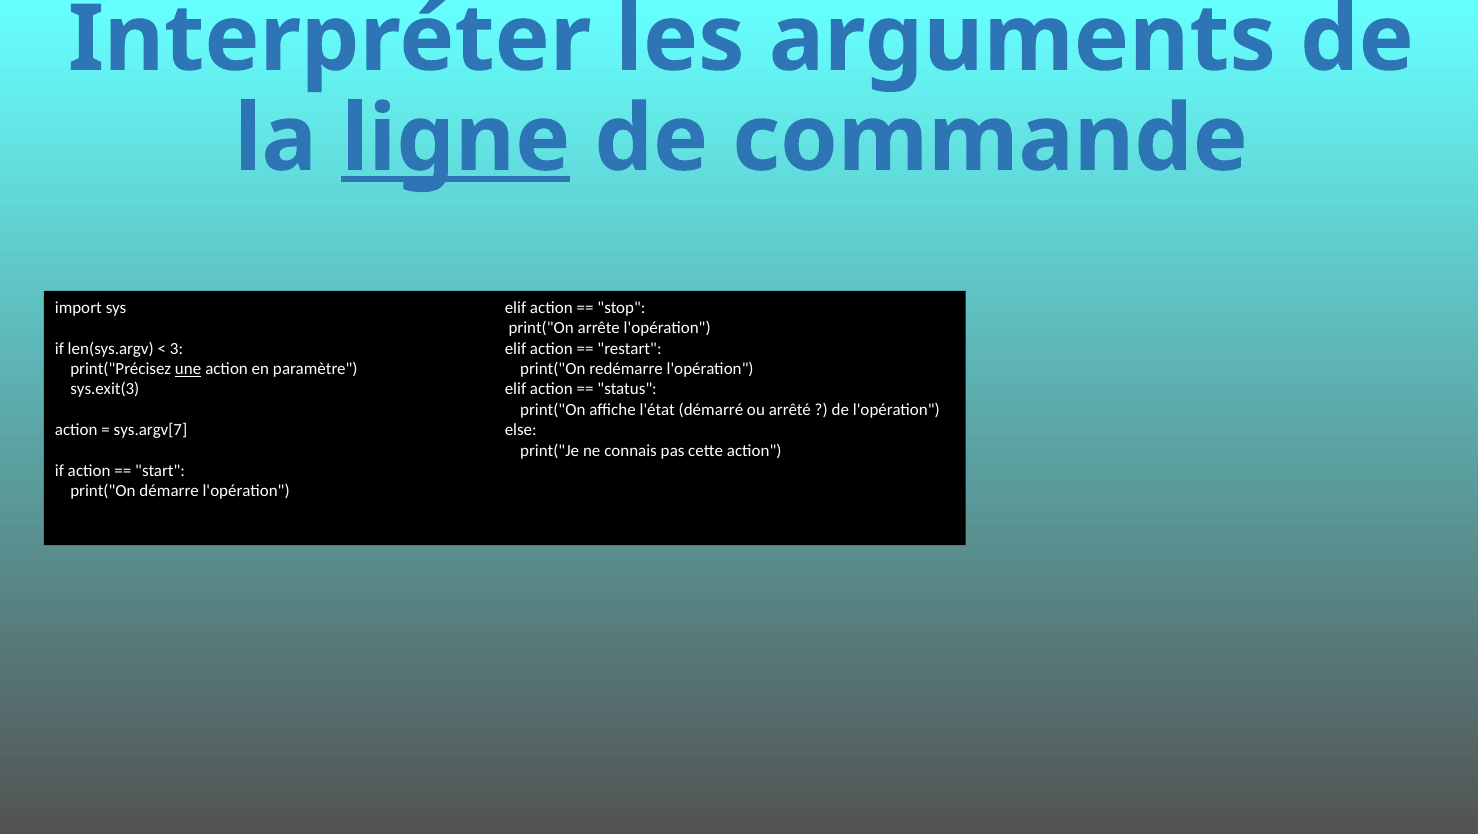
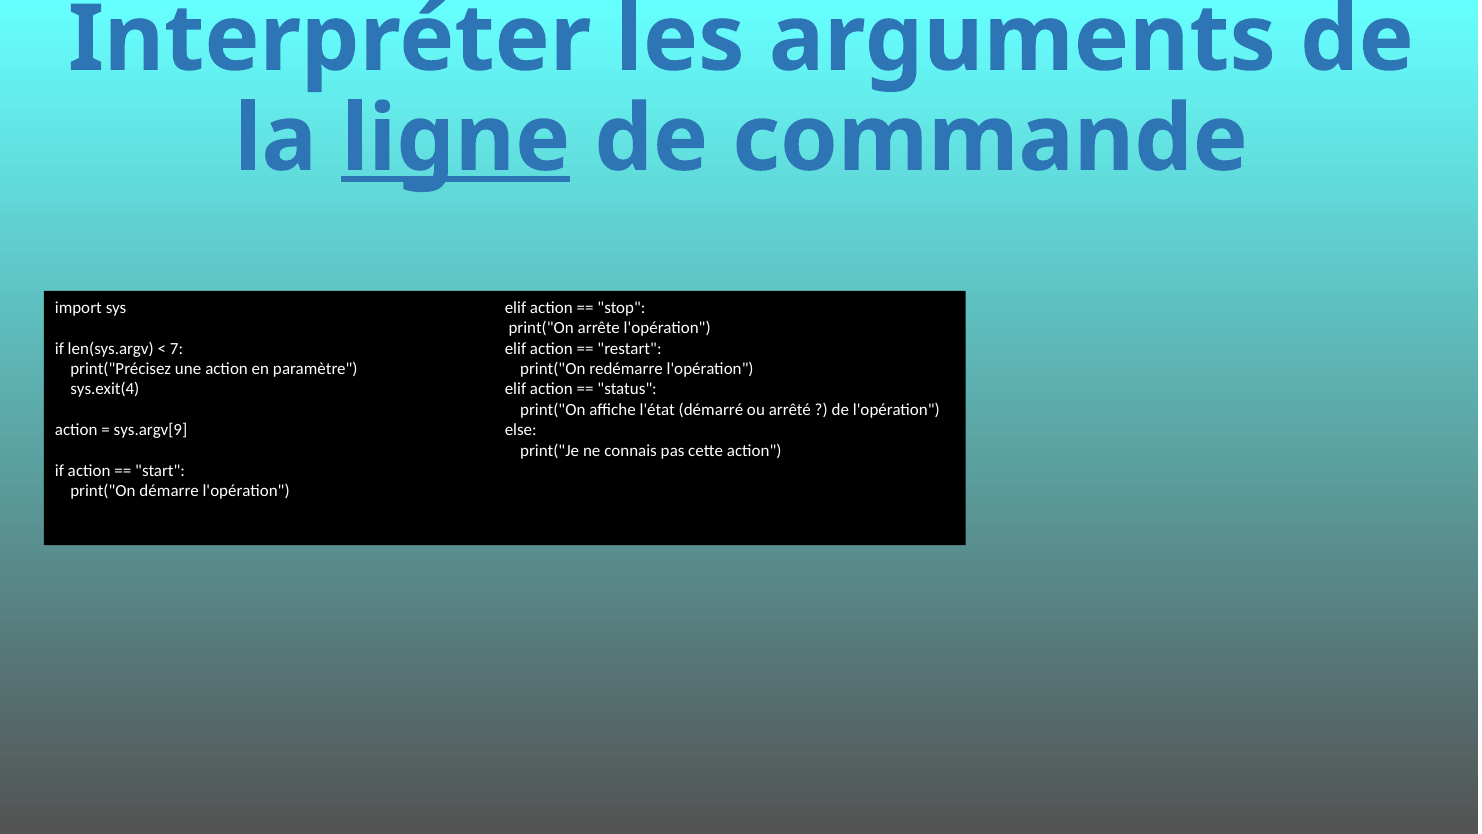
3: 3 -> 7 (177, 348)
une underline: present -> none (188, 369)
sys.exit(3: sys.exit(3 -> sys.exit(4 (105, 389)
sys.argv[7: sys.argv[7 -> sys.argv[9 (150, 430)
